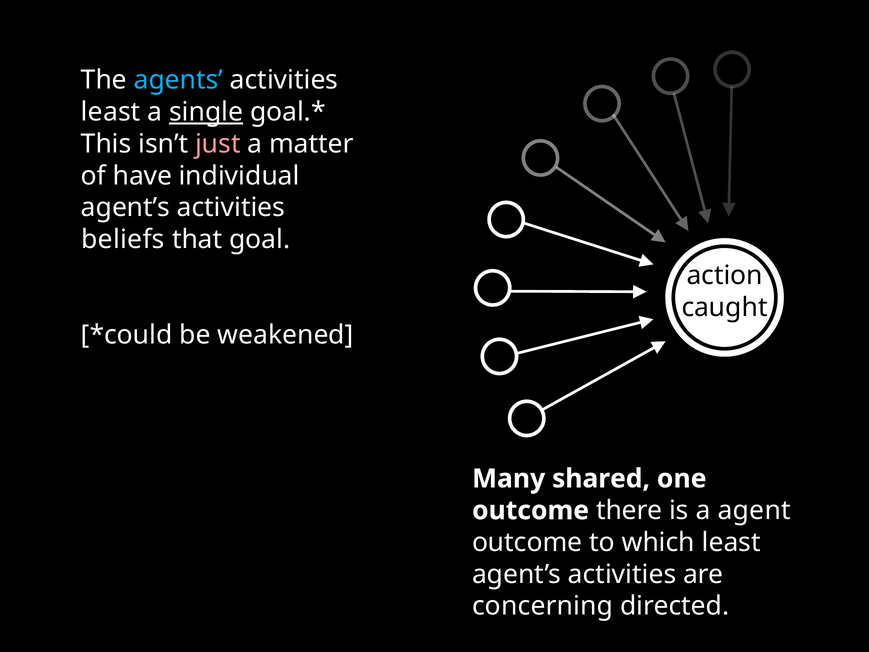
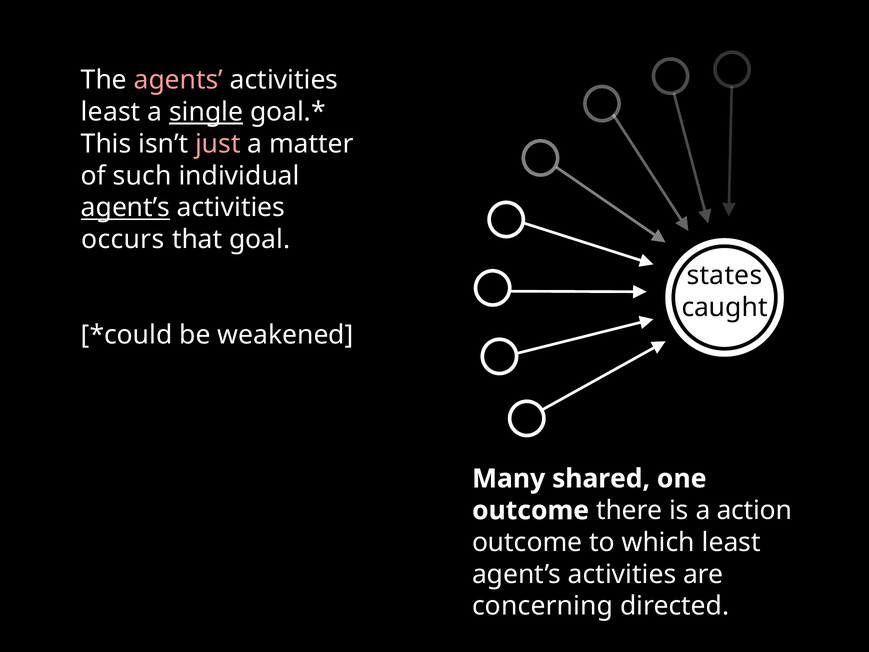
agents colour: light blue -> pink (178, 80)
have: have -> such (142, 176)
agent’s underline: none -> present (125, 208)
beliefs: beliefs -> occurs (123, 239)
action: action -> states (724, 275)
agent: agent -> action (754, 510)
